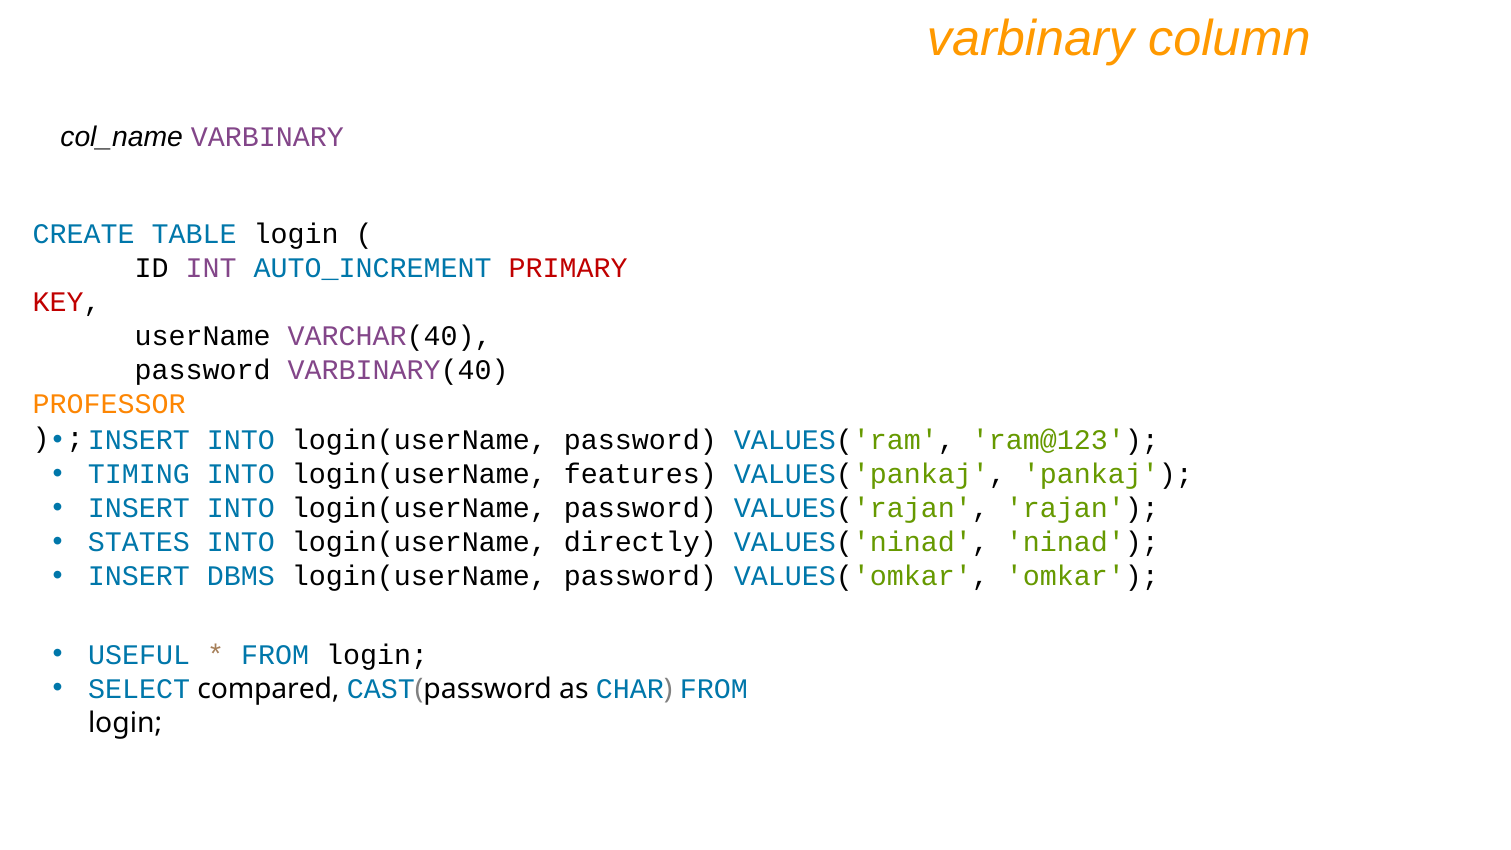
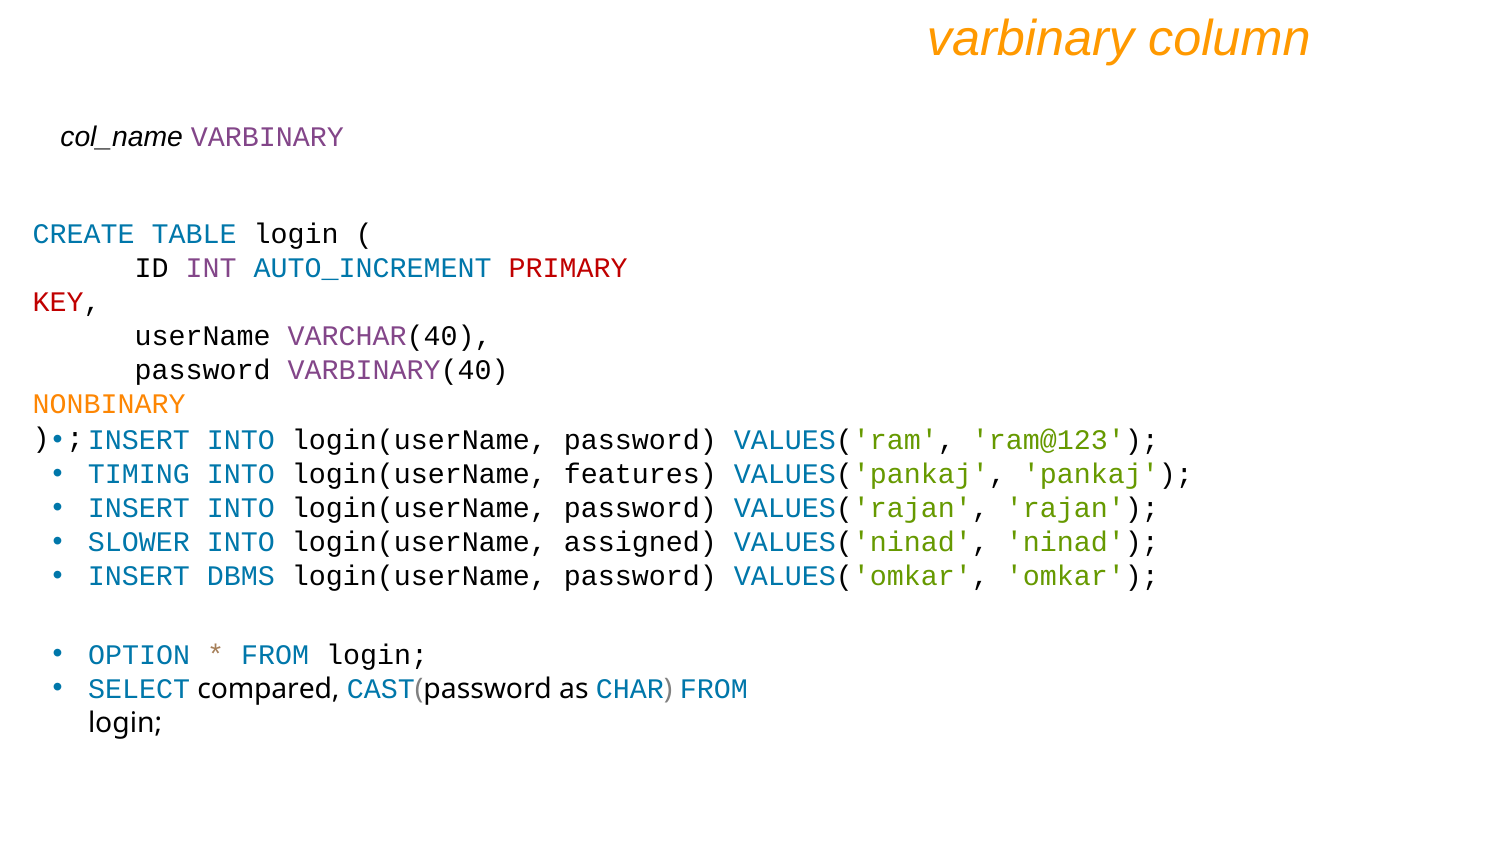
PROFESSOR: PROFESSOR -> NONBINARY (109, 404)
STATES: STATES -> SLOWER (139, 543)
directly: directly -> assigned (640, 543)
USEFUL: USEFUL -> OPTION (139, 655)
